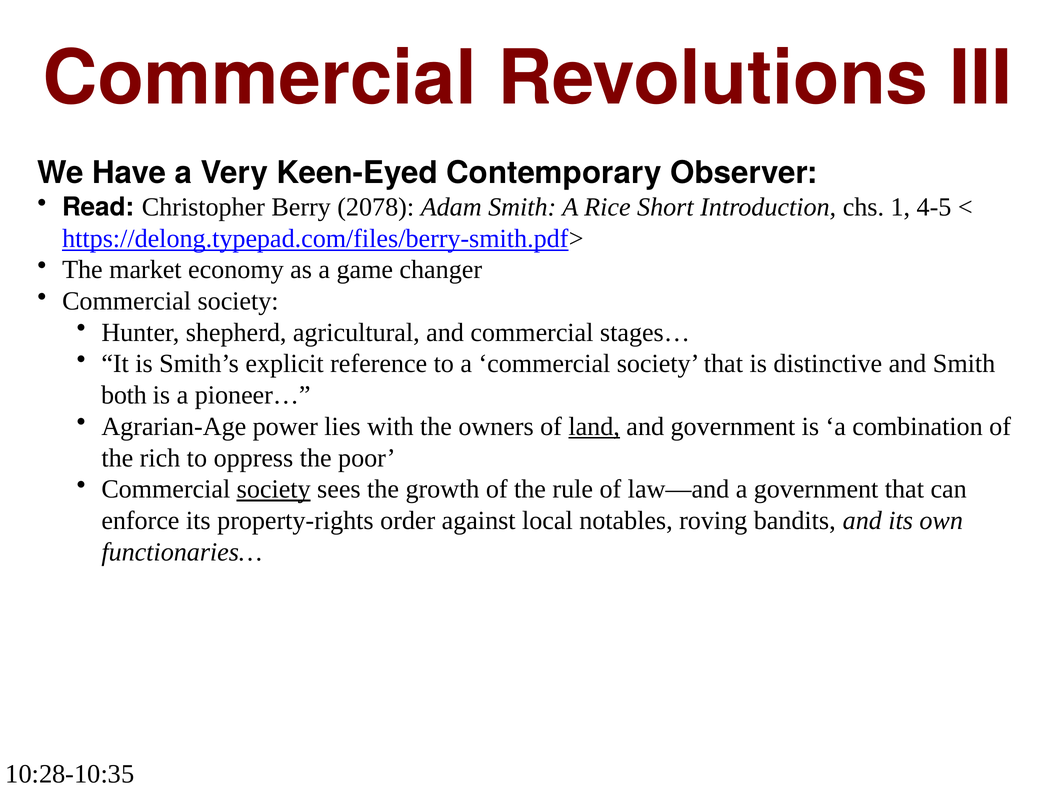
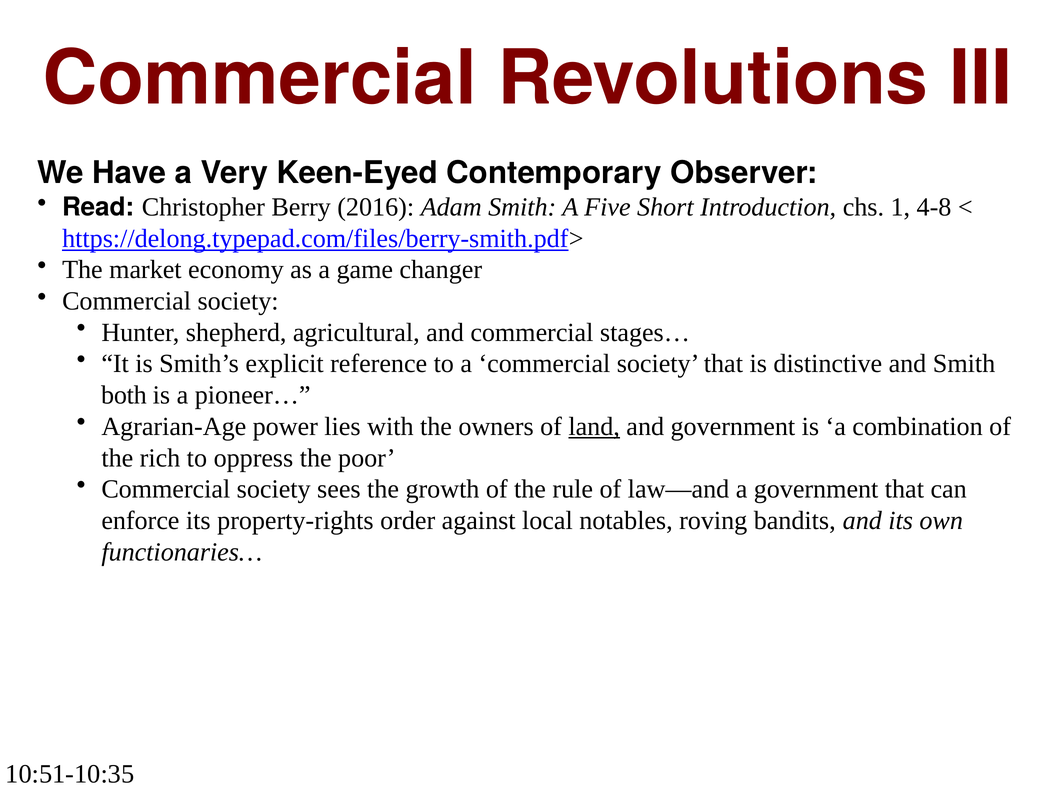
2078: 2078 -> 2016 (376, 207)
Rice: Rice -> Five (607, 207)
4-5: 4-5 -> 4-8 (934, 207)
society underline: present -> none (274, 489)
10:28-10:35: 10:28-10:35 -> 10:51-10:35 (70, 773)
